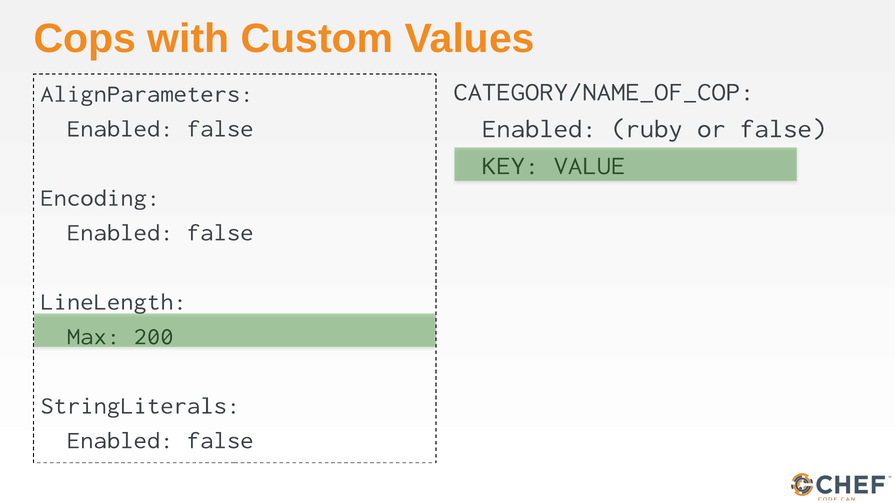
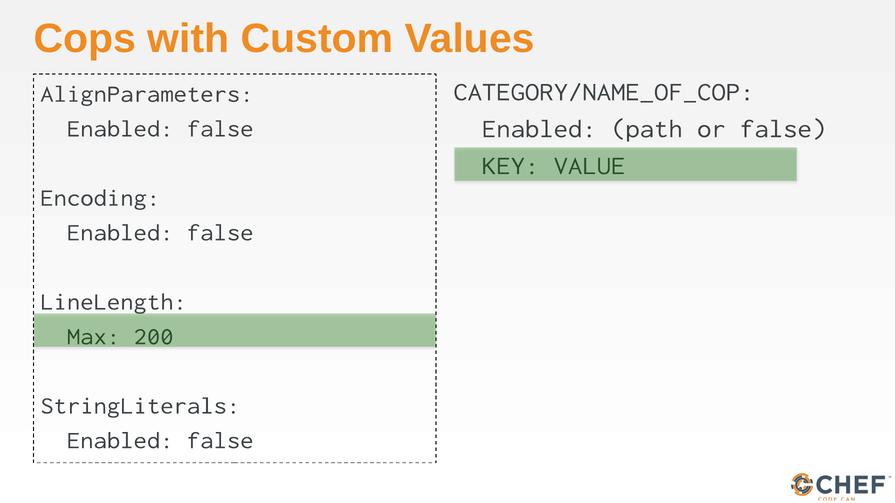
ruby: ruby -> path (647, 129)
